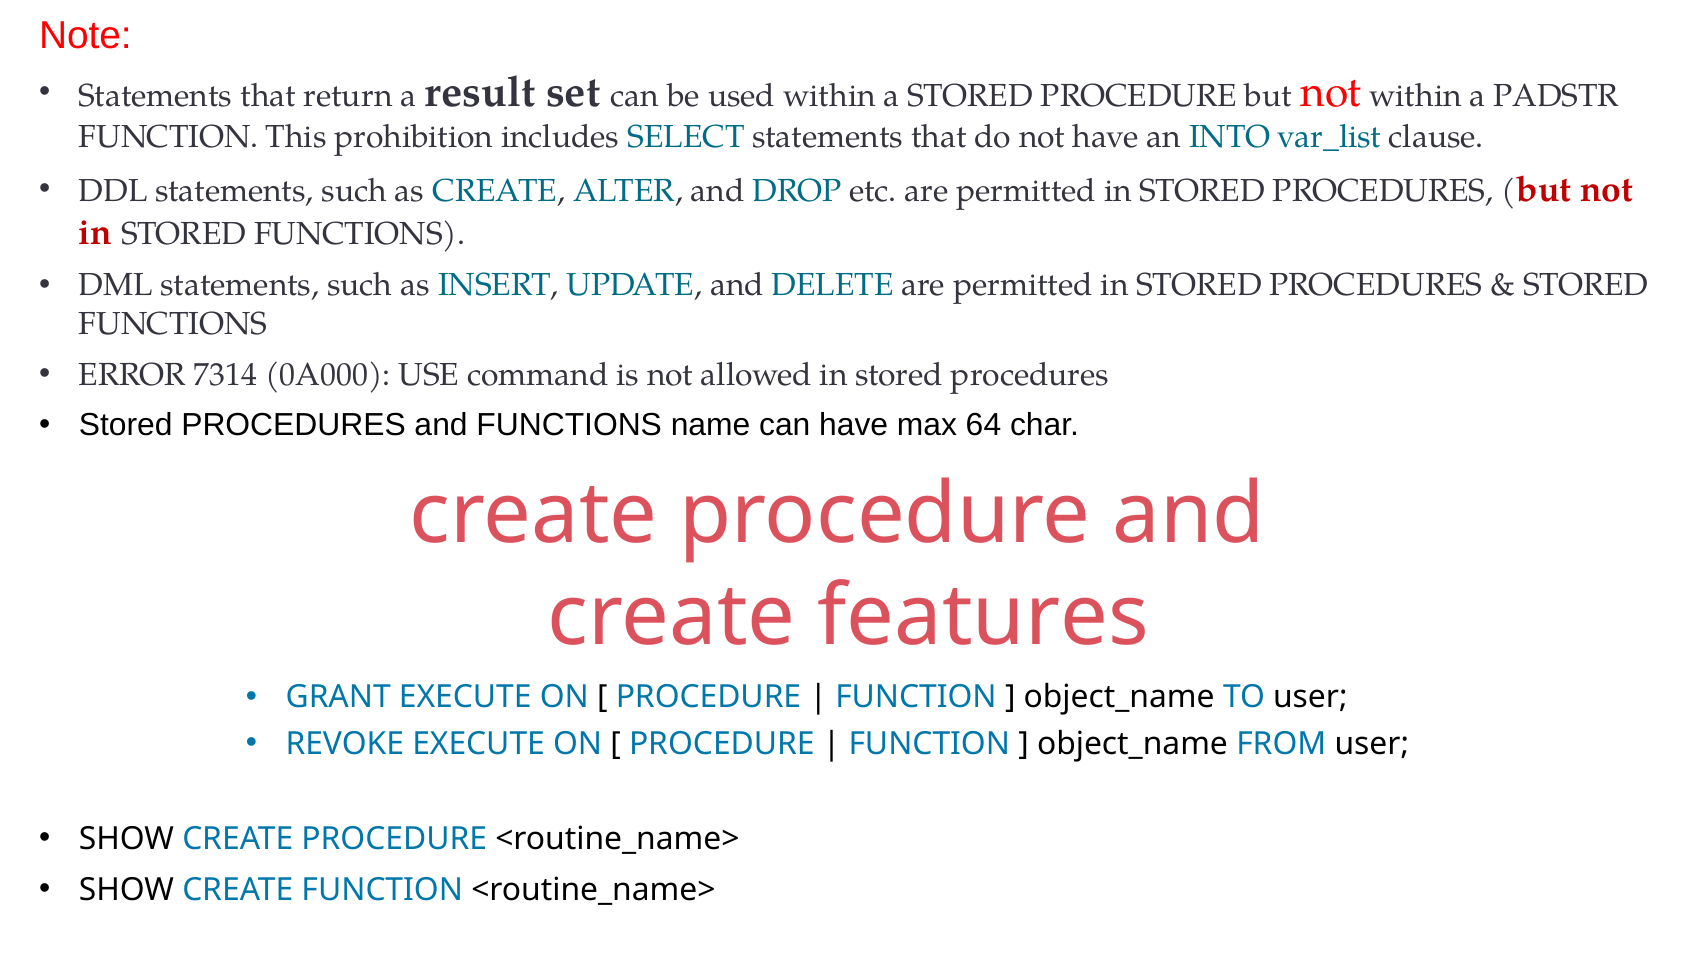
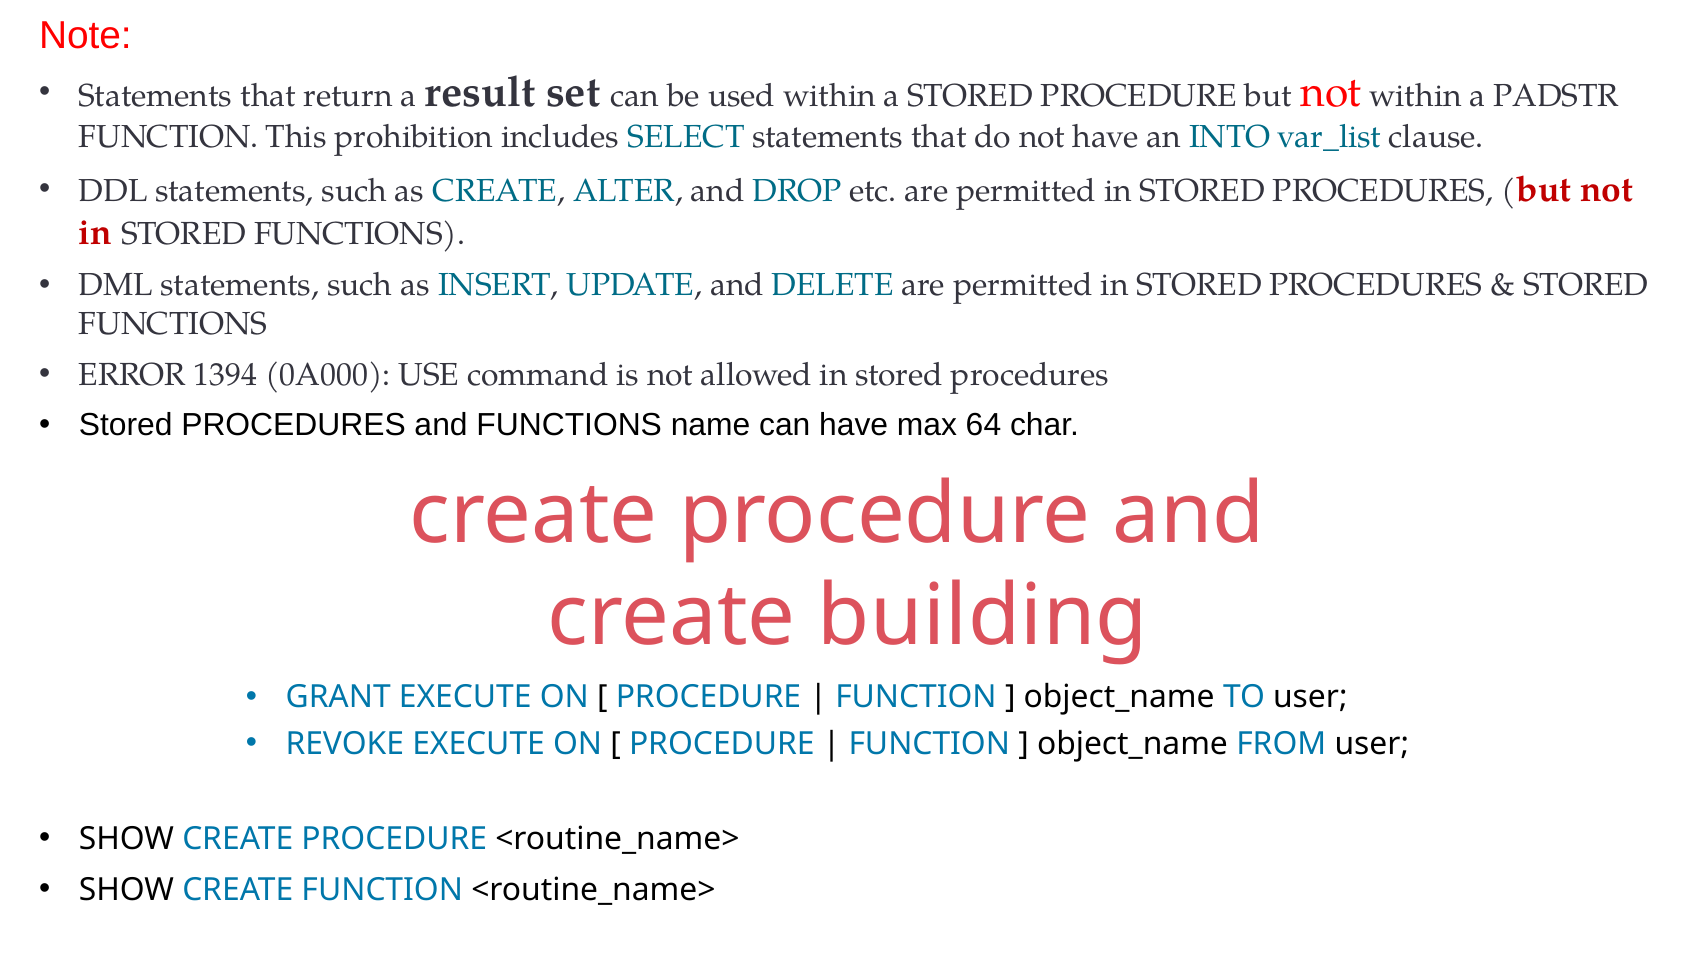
7314: 7314 -> 1394 (225, 374)
features: features -> building (983, 616)
